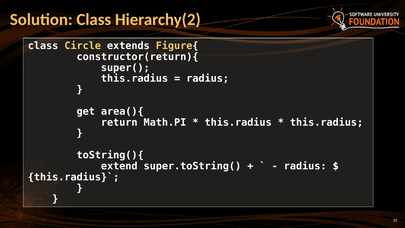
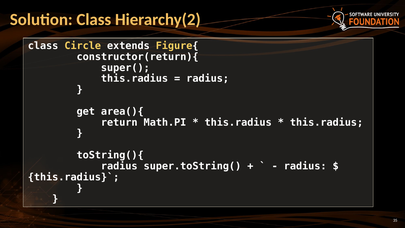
extend: extend -> radius (119, 166)
